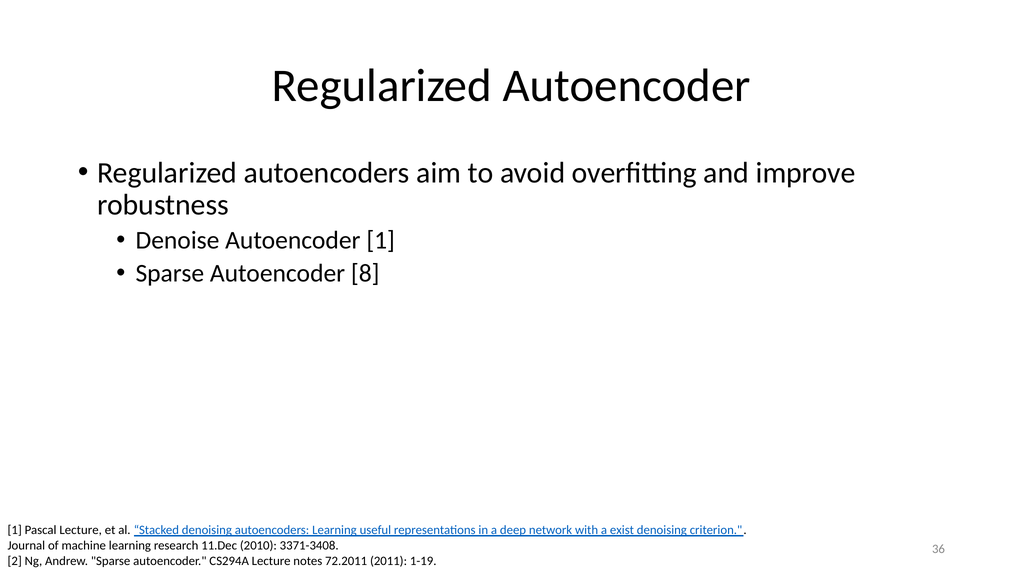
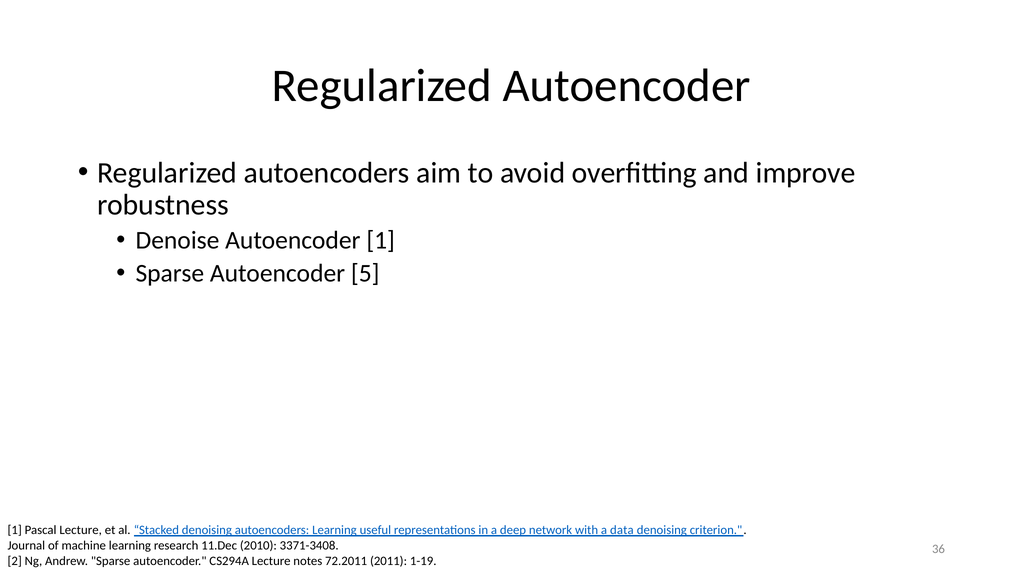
8: 8 -> 5 (365, 273)
exist: exist -> data (622, 531)
